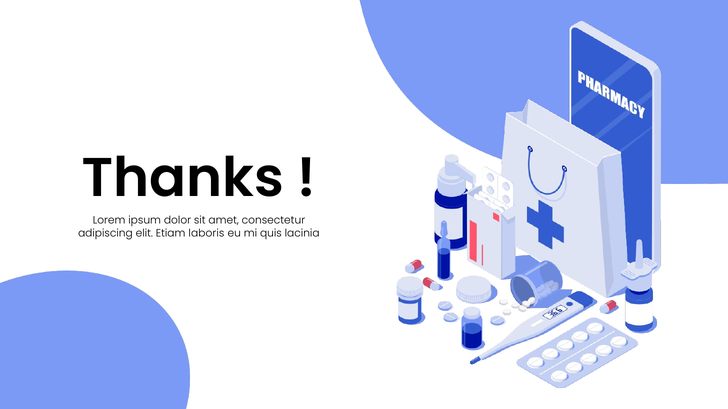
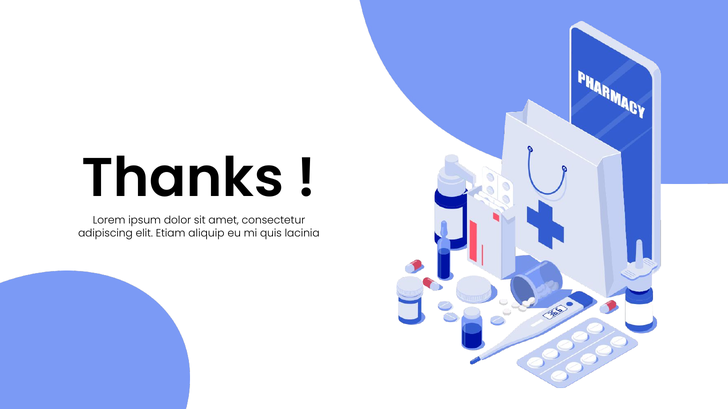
laboris: laboris -> aliquip (206, 234)
